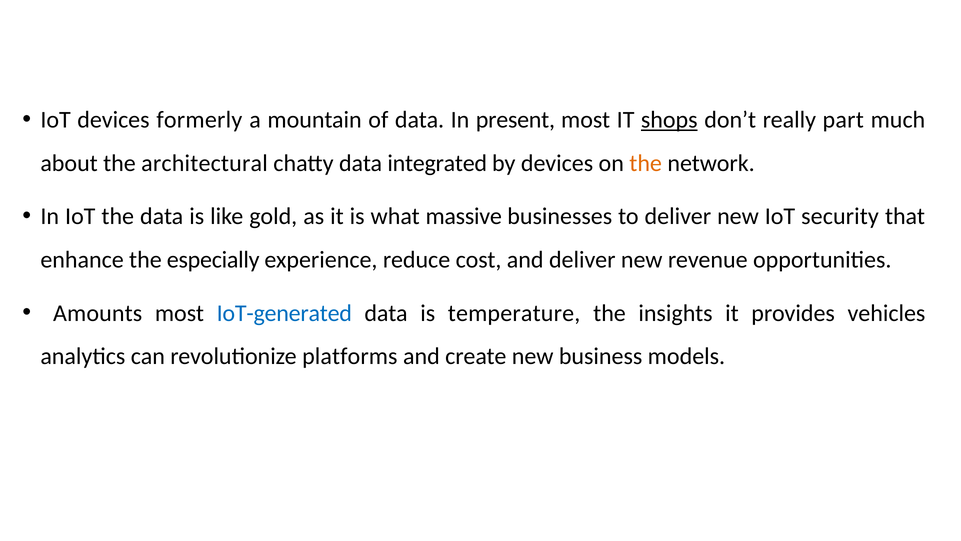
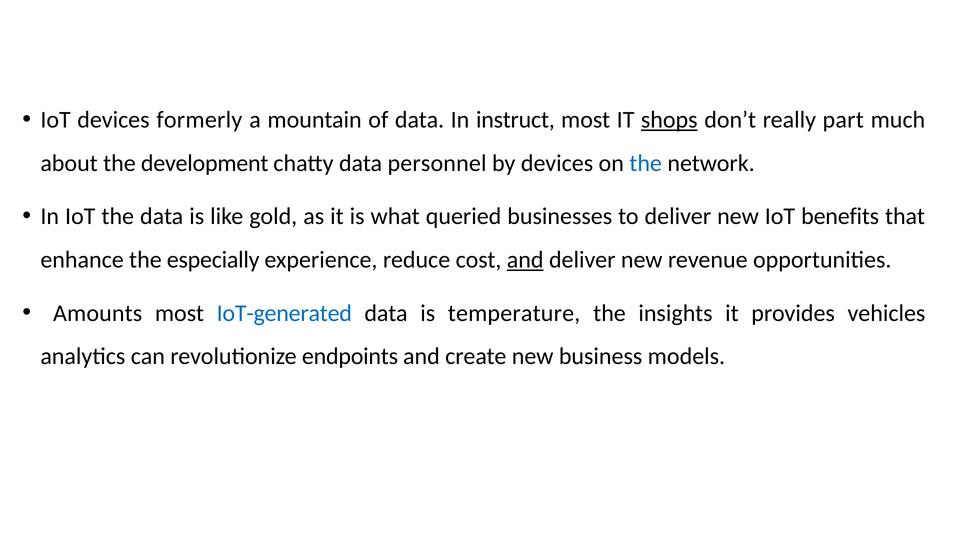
present: present -> instruct (515, 120)
architectural: architectural -> development (205, 163)
integrated: integrated -> personnel (437, 163)
the colour: orange -> blue (646, 163)
massive: massive -> queried (464, 216)
security: security -> benefits (840, 216)
and underline: none -> present (525, 260)
platforms: platforms -> endpoints (350, 356)
